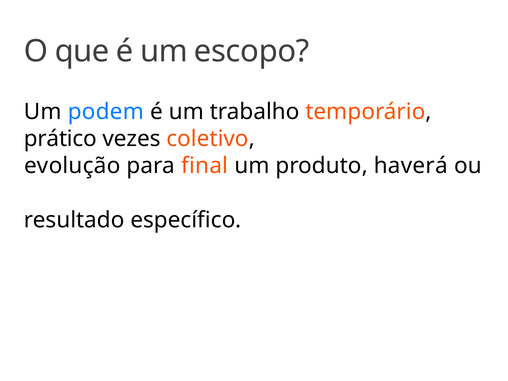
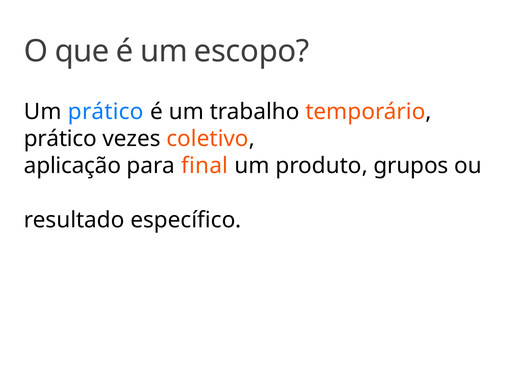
Um podem: podem -> prático (106, 112)
evolução: evolução -> aplicação (72, 166)
haverá: haverá -> grupos (411, 166)
